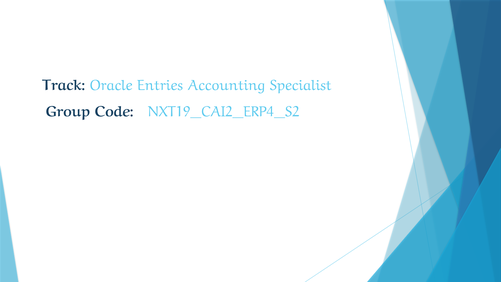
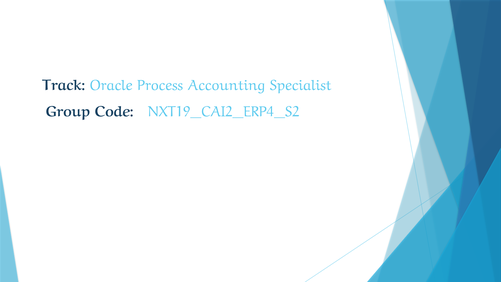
Entries: Entries -> Process (160, 85)
